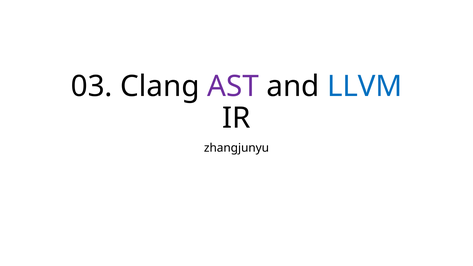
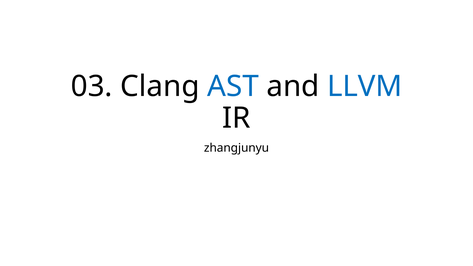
AST colour: purple -> blue (233, 86)
